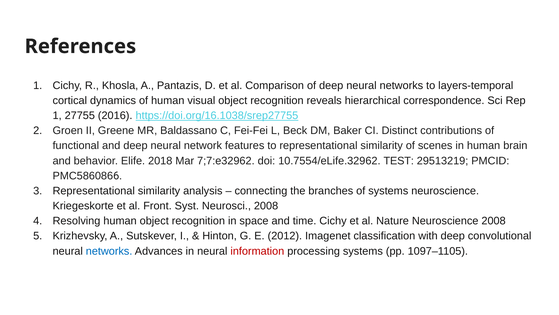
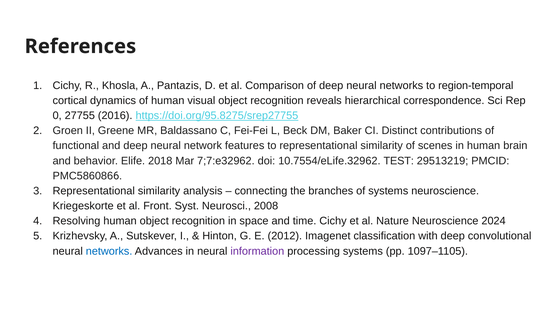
layers-temporal: layers-temporal -> region-temporal (476, 85)
1: 1 -> 0 (57, 115)
https://doi.org/16.1038/srep27755: https://doi.org/16.1038/srep27755 -> https://doi.org/95.8275/srep27755 (217, 115)
Neuroscience 2008: 2008 -> 2024 (494, 221)
information colour: red -> purple (257, 251)
